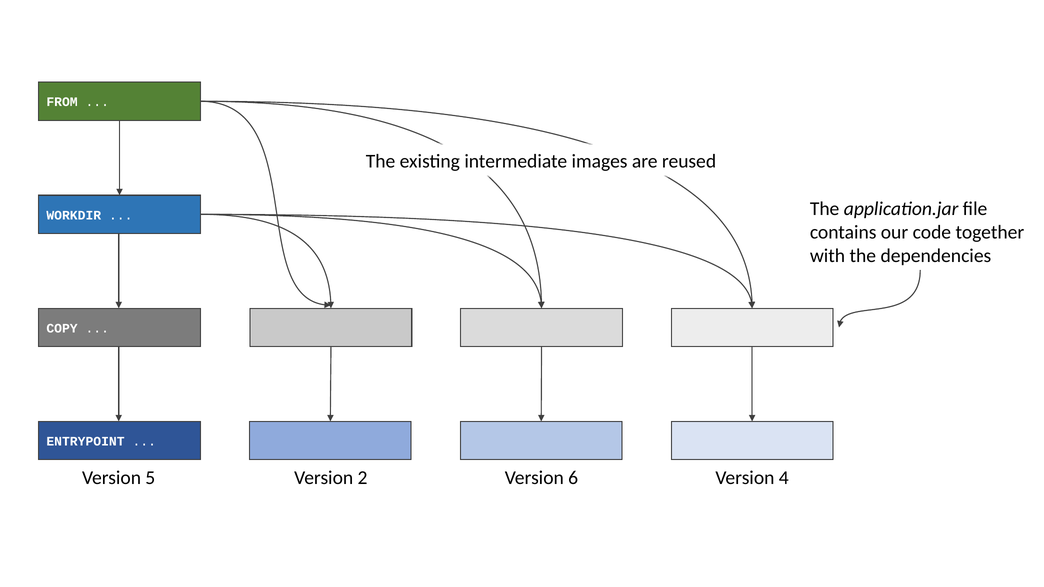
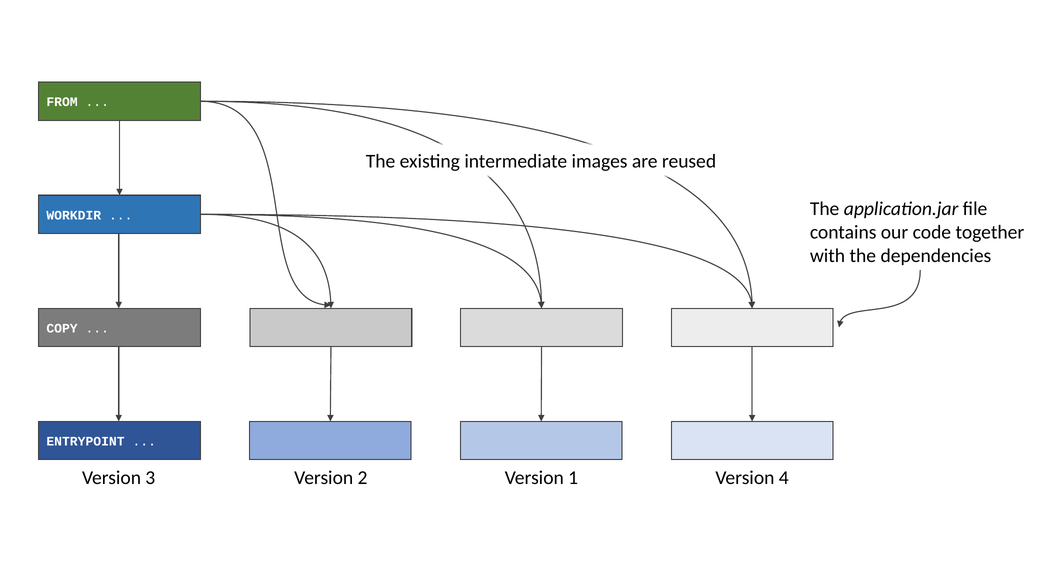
5: 5 -> 3 (150, 478)
6: 6 -> 1 (573, 478)
